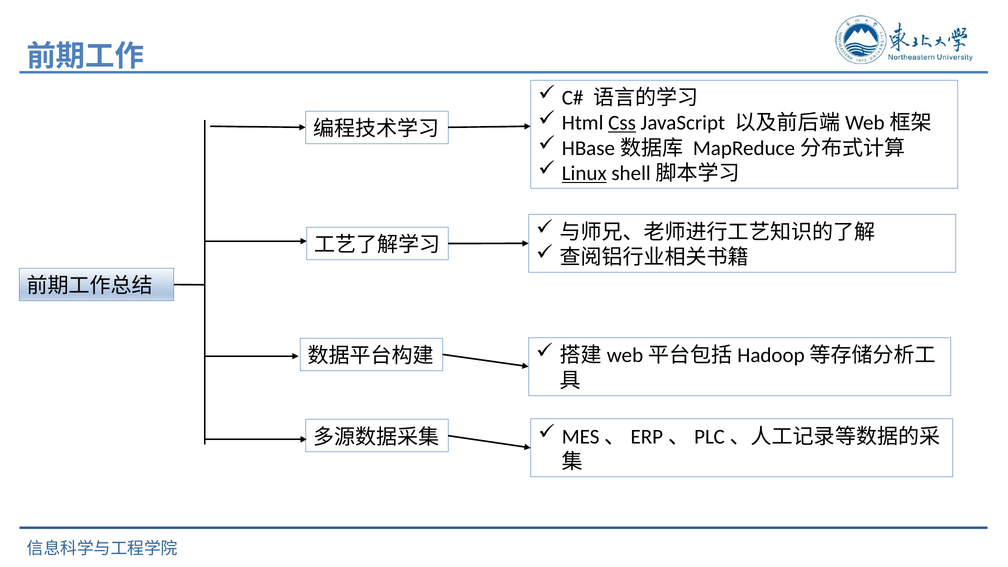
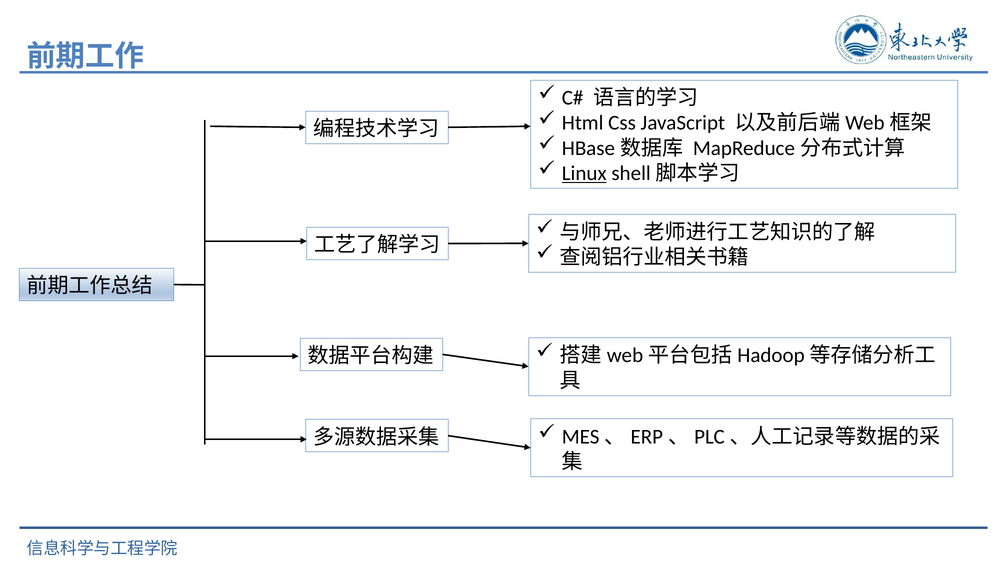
Css underline: present -> none (622, 123)
